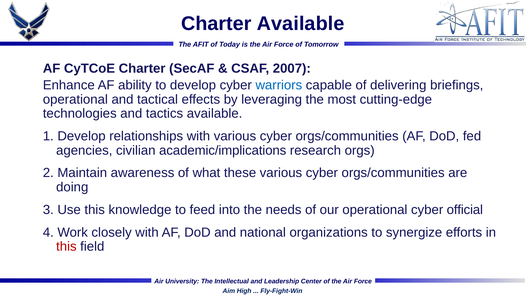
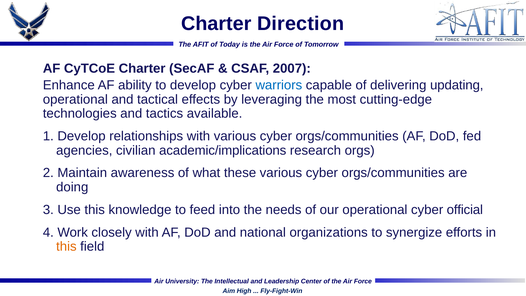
Charter Available: Available -> Direction (301, 24)
briefings: briefings -> updating (457, 85)
this colour: red -> orange (66, 246)
